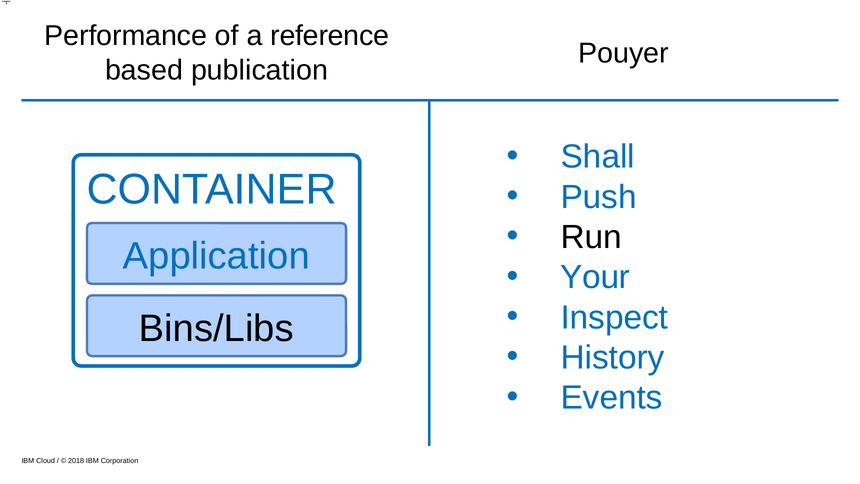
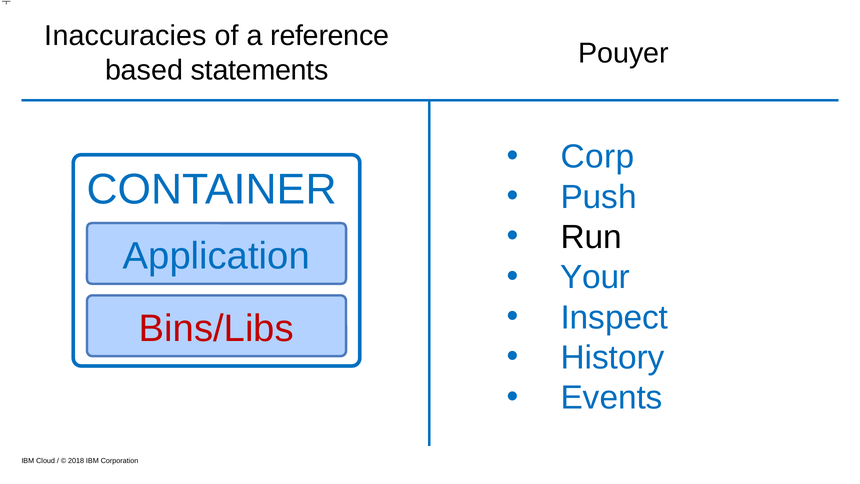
Performance: Performance -> Inaccuracies (126, 36)
publication: publication -> statements (260, 70)
Shall: Shall -> Corp (598, 157)
Bins/Libs colour: black -> red (216, 328)
